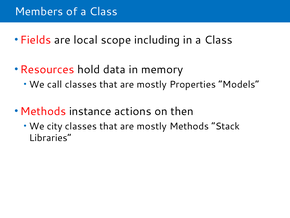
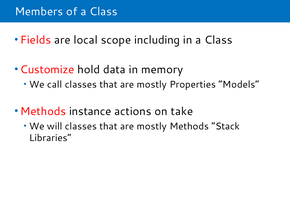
Resources: Resources -> Customize (47, 69)
then: then -> take (182, 111)
city: city -> will (55, 126)
